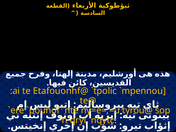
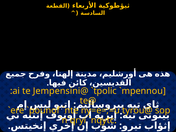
Etafouonhf@: Etafouonhf@ -> Jempensini@ (61, 91)
